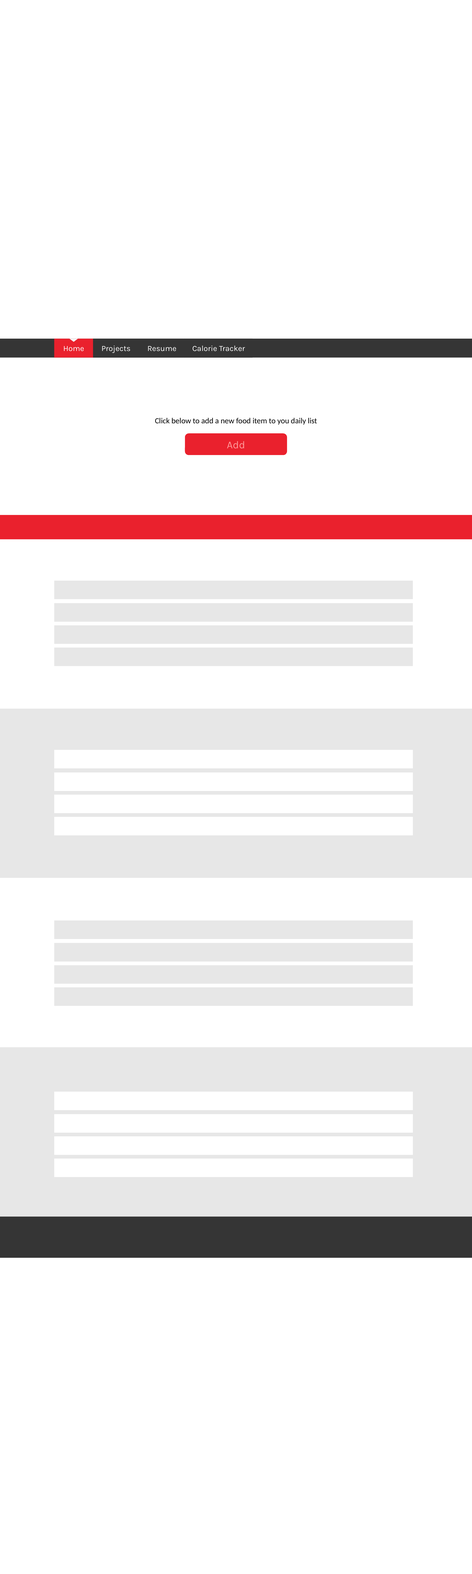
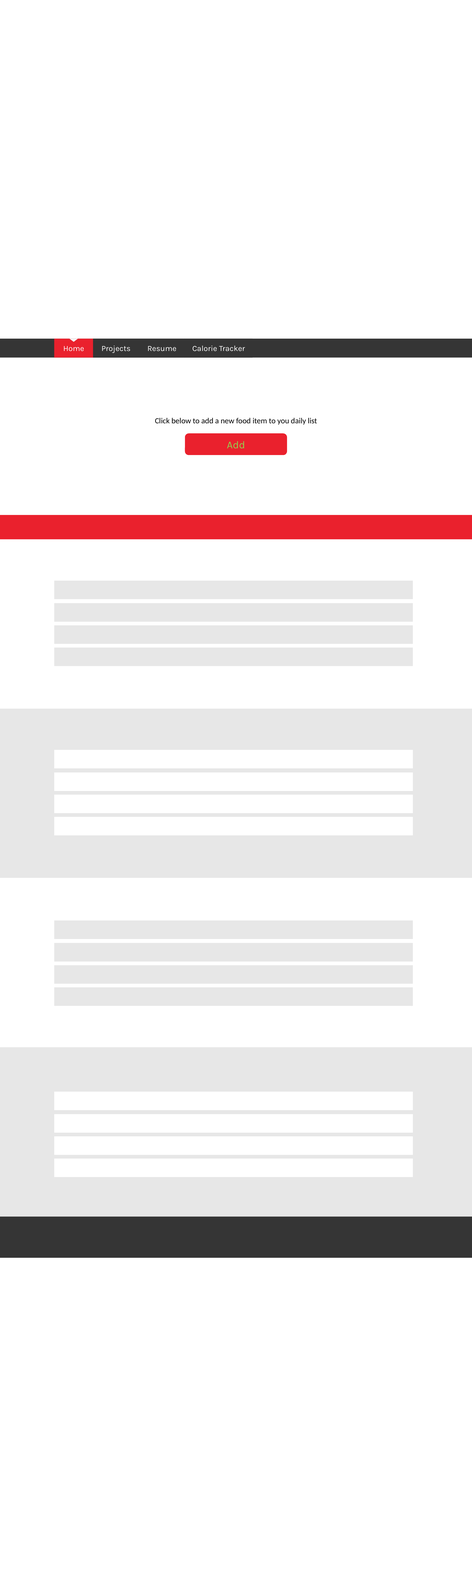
Add colour: pink -> light green (236, 445)
